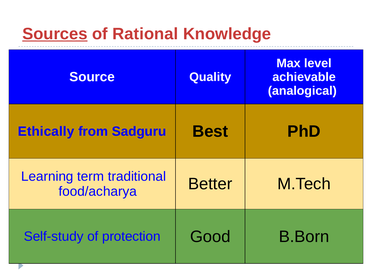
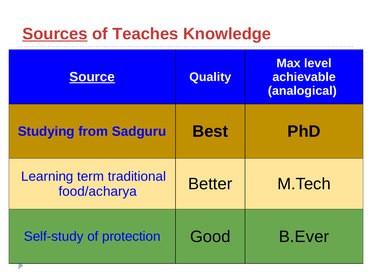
Rational: Rational -> Teaches (145, 34)
Source underline: none -> present (92, 77)
Ethically: Ethically -> Studying (46, 131)
B.Born: B.Born -> B.Ever (304, 237)
